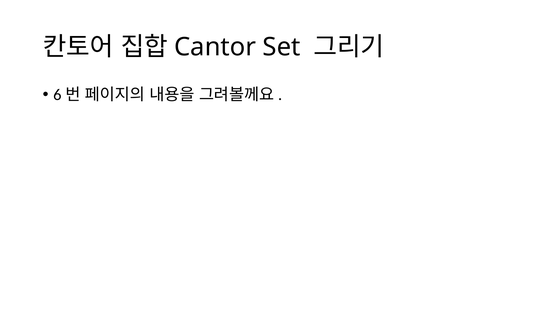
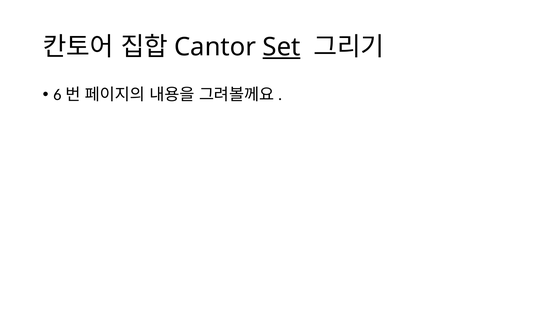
Set underline: none -> present (282, 47)
